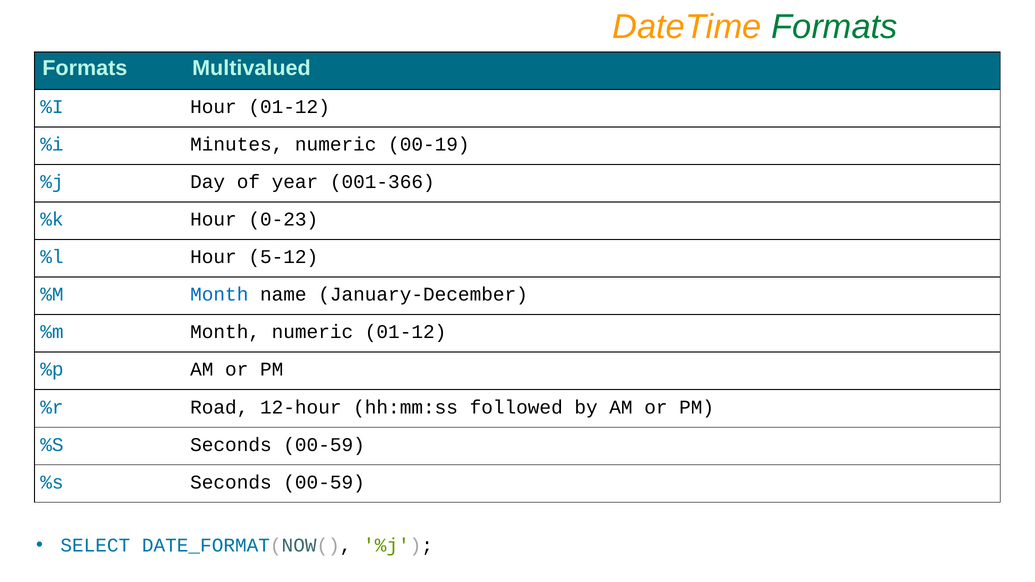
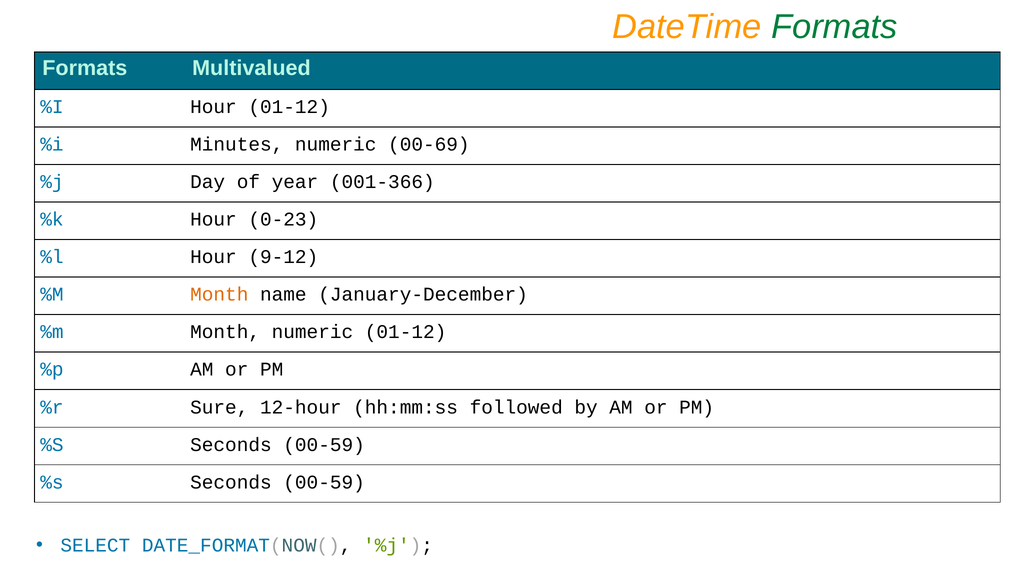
00-19: 00-19 -> 00-69 (429, 145)
5-12: 5-12 -> 9-12 (283, 257)
Month colour: blue -> orange (219, 295)
Road: Road -> Sure (219, 407)
